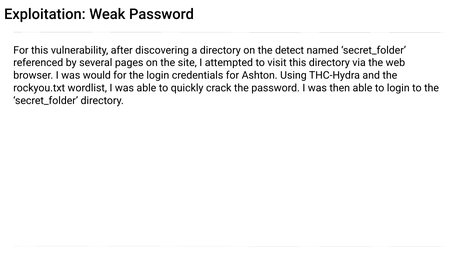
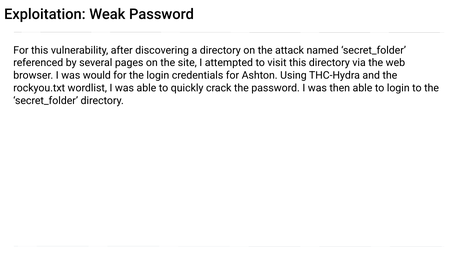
detect: detect -> attack (290, 50)
